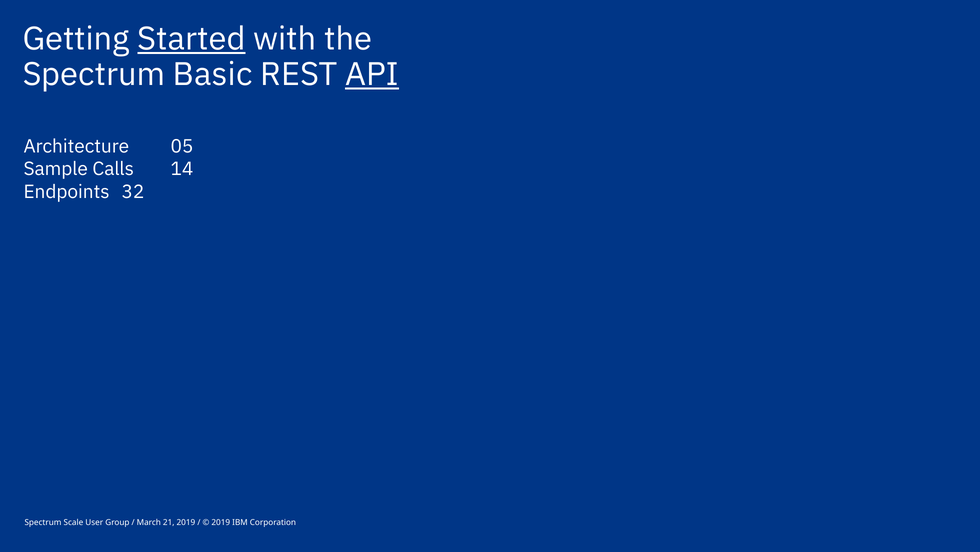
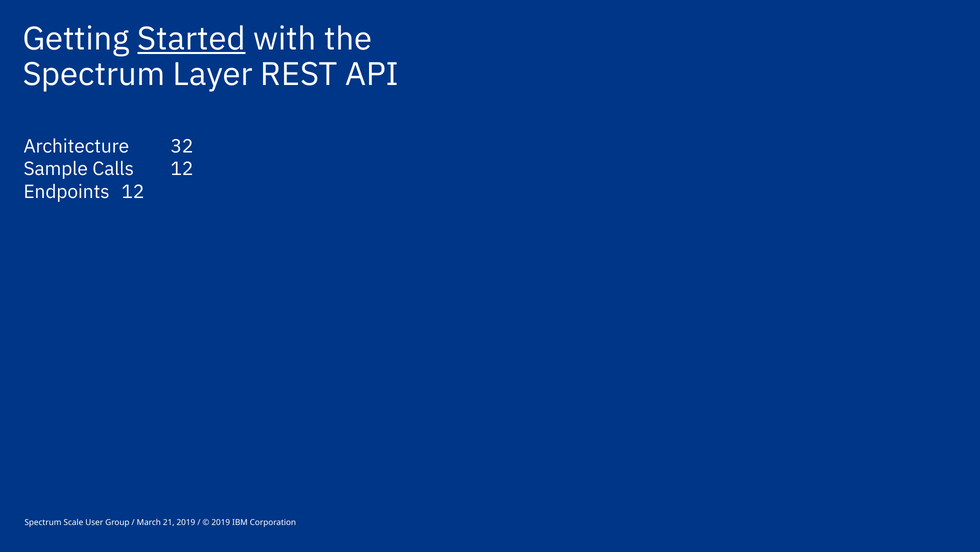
Basic: Basic -> Layer (213, 74)
API underline: present -> none (372, 74)
05: 05 -> 32 (182, 146)
Calls 14: 14 -> 12 (182, 169)
Endpoints 32: 32 -> 12 (133, 192)
